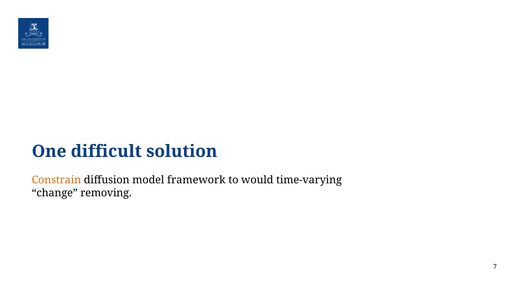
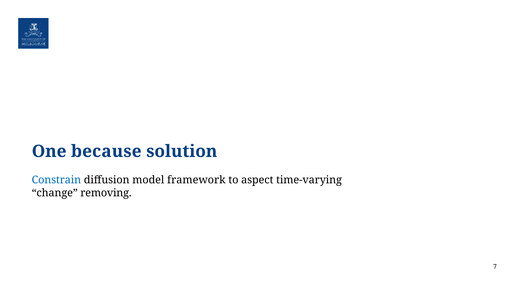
difficult: difficult -> because (106, 152)
Constrain colour: orange -> blue (56, 180)
would: would -> aspect (257, 180)
